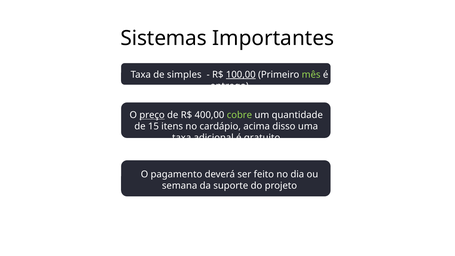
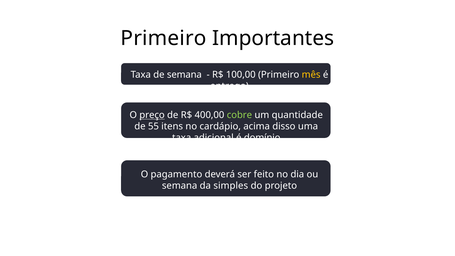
Sistemas: Sistemas -> Primeiro (164, 38)
de simples: simples -> semana (184, 75)
100,00 underline: present -> none (241, 75)
mês colour: light green -> yellow (311, 75)
15: 15 -> 55 (153, 126)
gratuito: gratuito -> domínio (262, 138)
suporte: suporte -> simples (231, 186)
